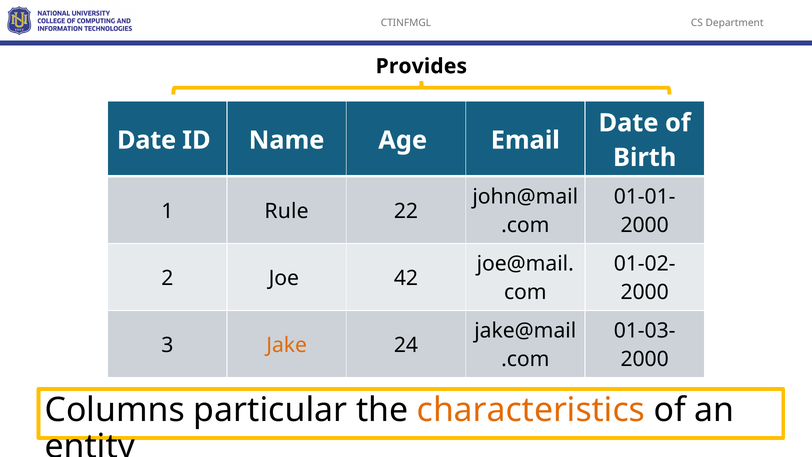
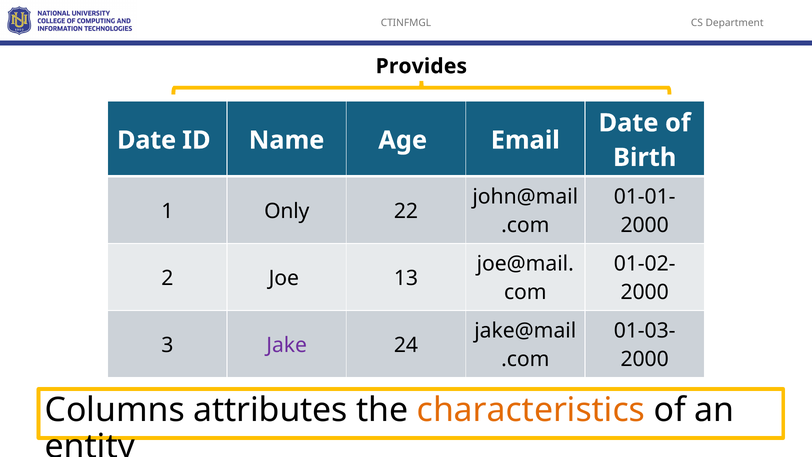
Rule: Rule -> Only (287, 211)
42: 42 -> 13 (406, 278)
Jake colour: orange -> purple (287, 345)
particular: particular -> attributes (270, 410)
